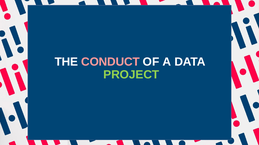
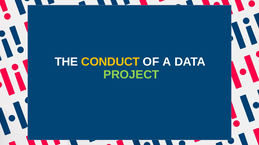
CONDUCT colour: pink -> yellow (110, 62)
